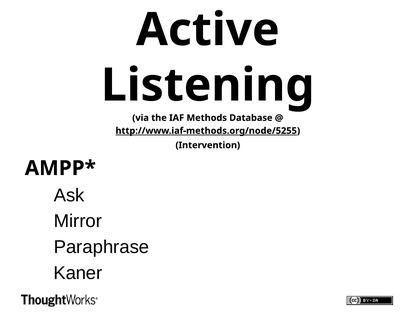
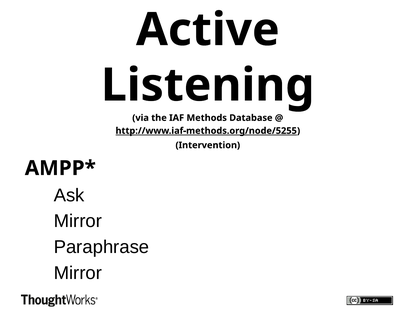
Kaner: Kaner -> Mirror (78, 273)
